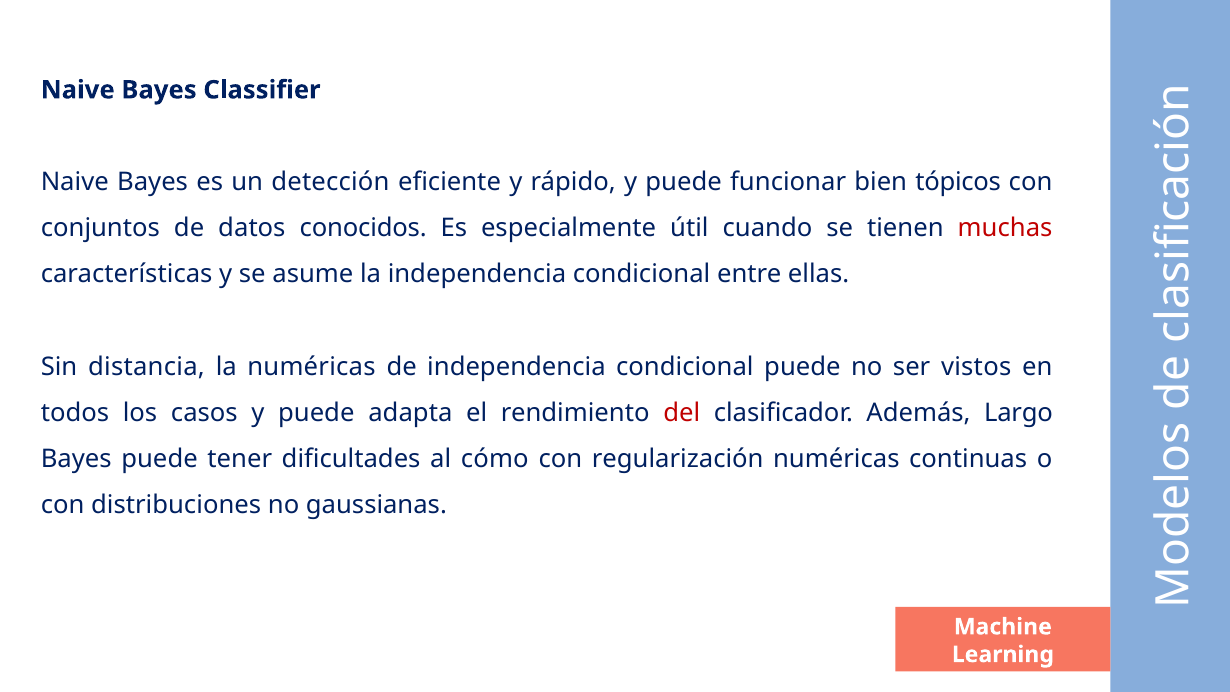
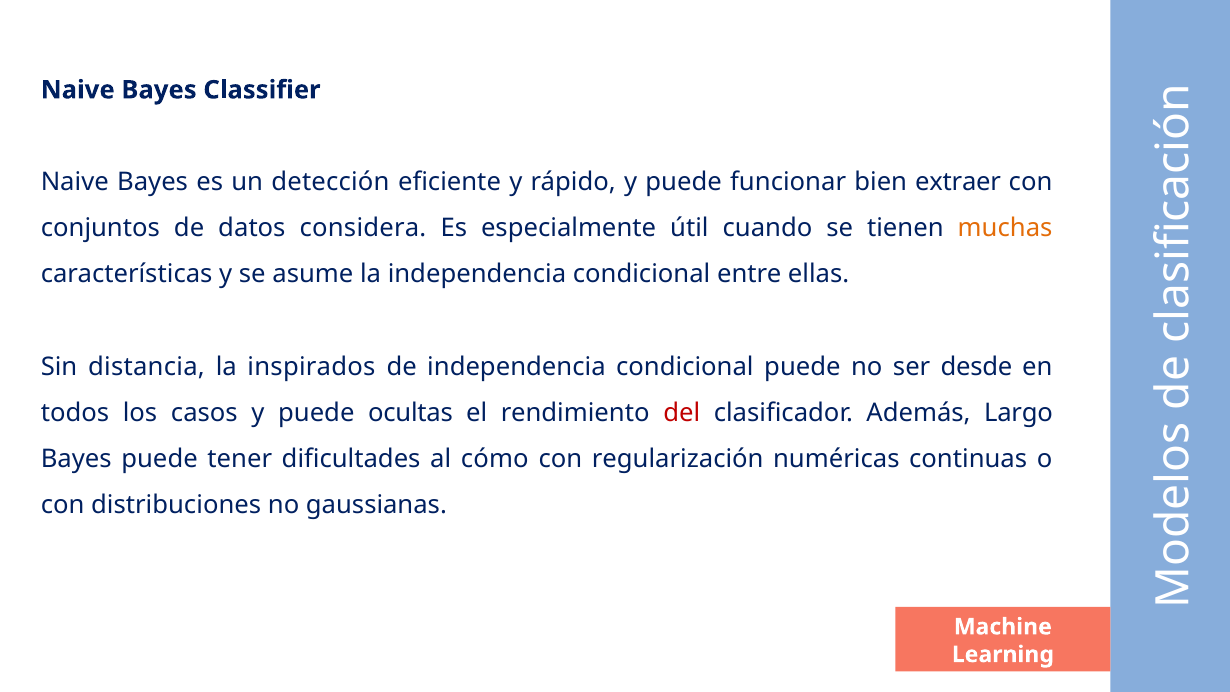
tópicos: tópicos -> extraer (958, 182)
conocidos: conocidos -> considera (363, 228)
muchas colour: red -> orange (1005, 228)
la numéricas: numéricas -> inspirados (311, 367)
vistos: vistos -> desde (976, 367)
adapta: adapta -> ocultas (411, 413)
